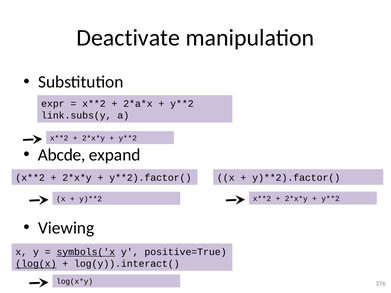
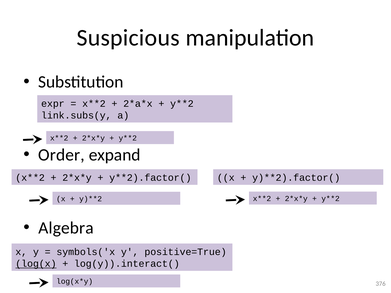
Deactivate: Deactivate -> Suspicious (128, 38)
Abcde: Abcde -> Order (61, 155)
Viewing: Viewing -> Algebra (66, 228)
symbols('x underline: present -> none (86, 252)
